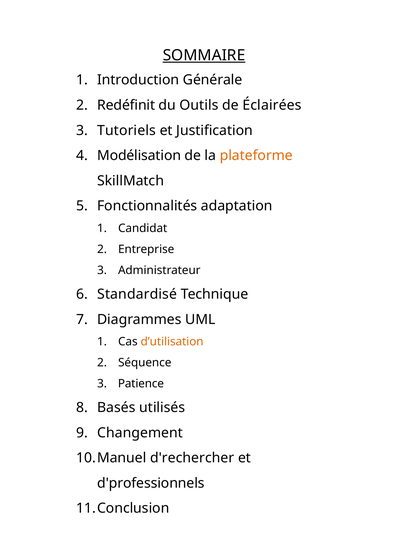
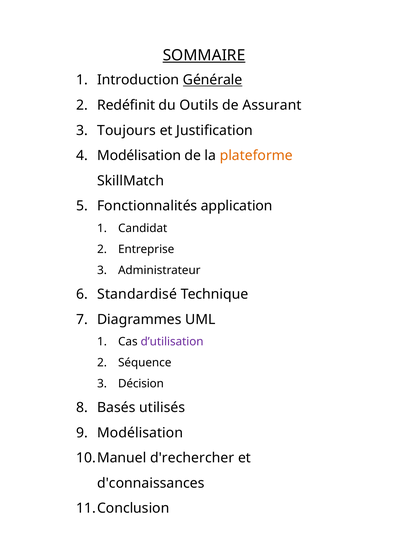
Générale underline: none -> present (213, 80)
Éclairées: Éclairées -> Assurant (272, 105)
Tutoriels: Tutoriels -> Toujours (127, 130)
adaptation: adaptation -> application (237, 206)
d’utilisation colour: orange -> purple (172, 342)
Patience: Patience -> Décision (141, 384)
Changement: Changement -> Modélisation (140, 433)
d'professionnels: d'professionnels -> d'connaissances (151, 483)
